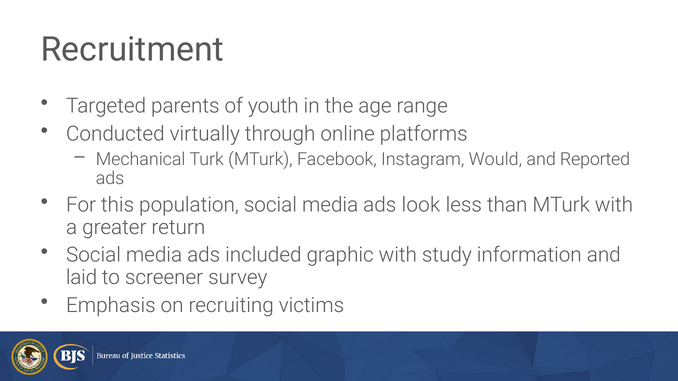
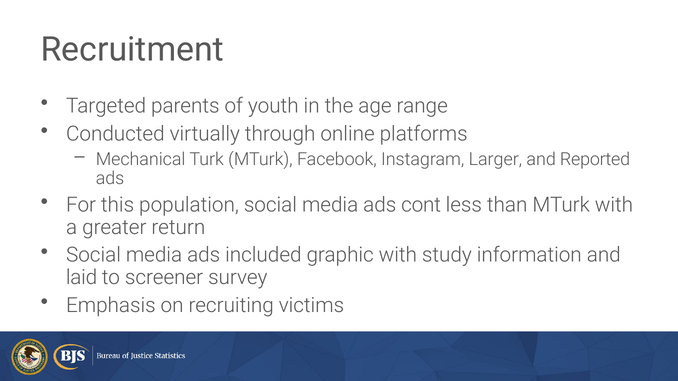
Would: Would -> Larger (495, 159)
look: look -> cont (421, 205)
